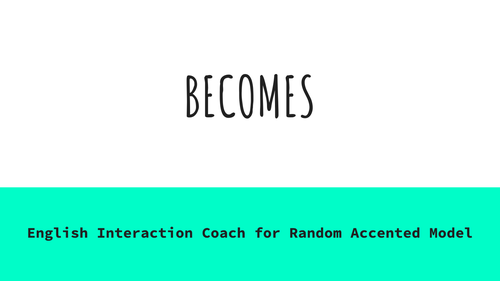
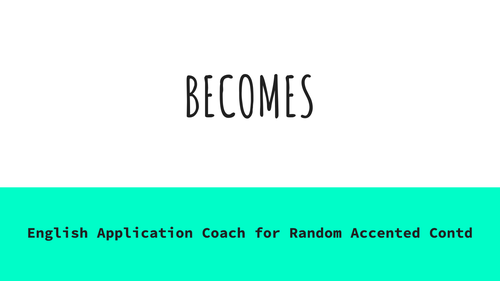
Interaction: Interaction -> Application (145, 233)
Model: Model -> Contd (451, 233)
